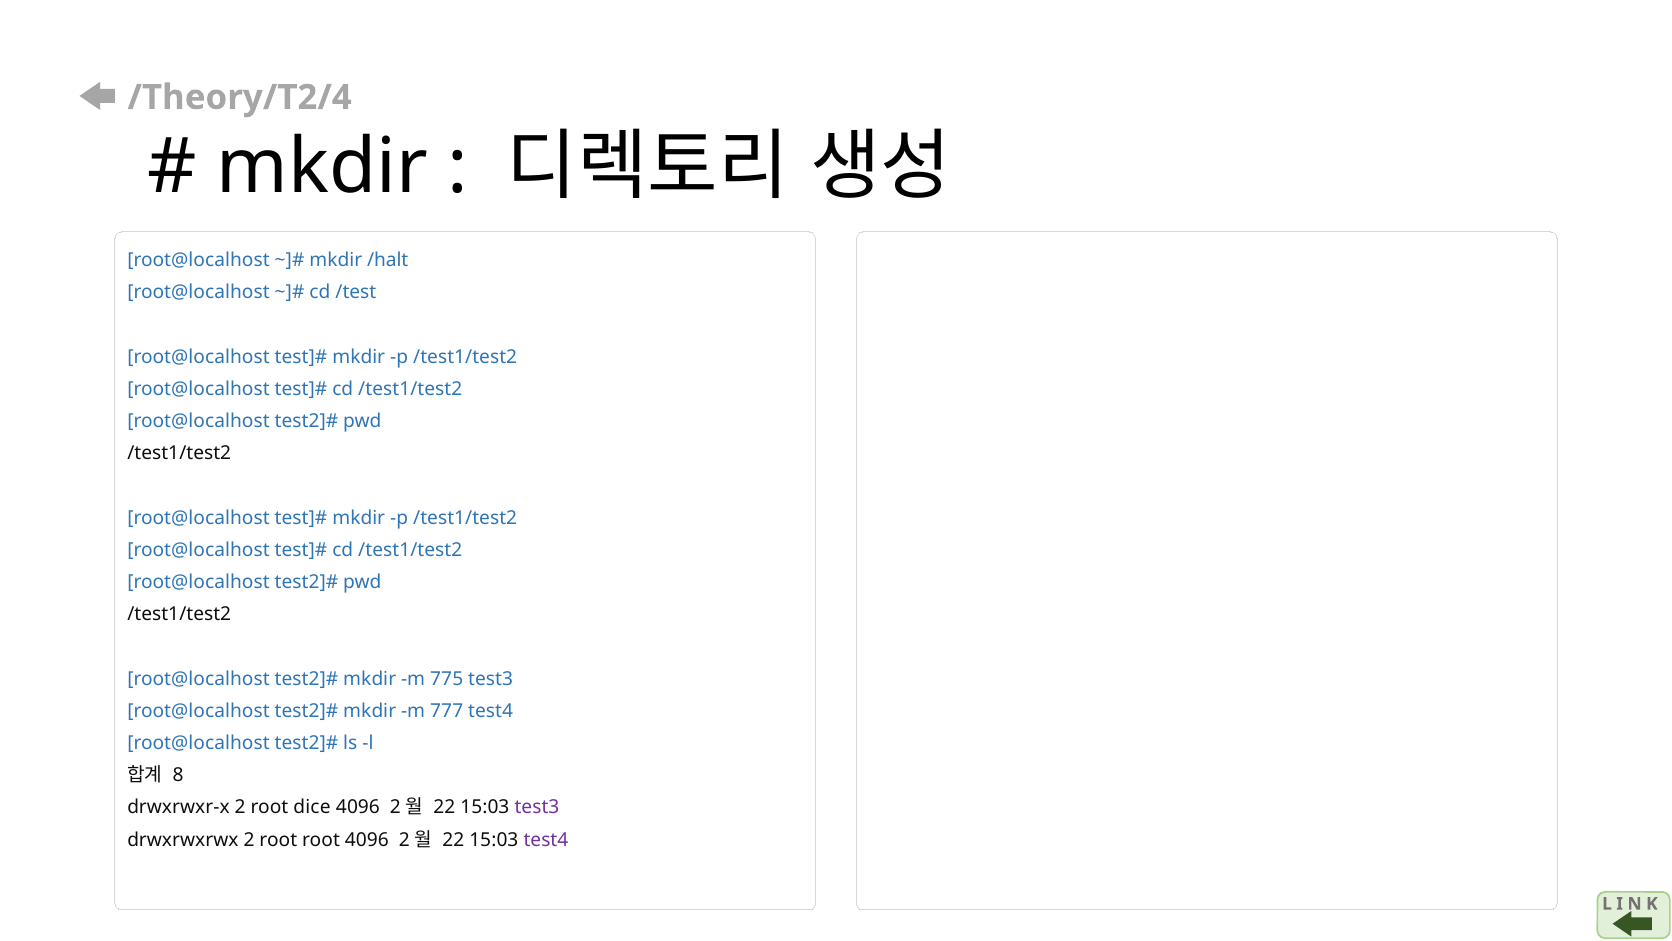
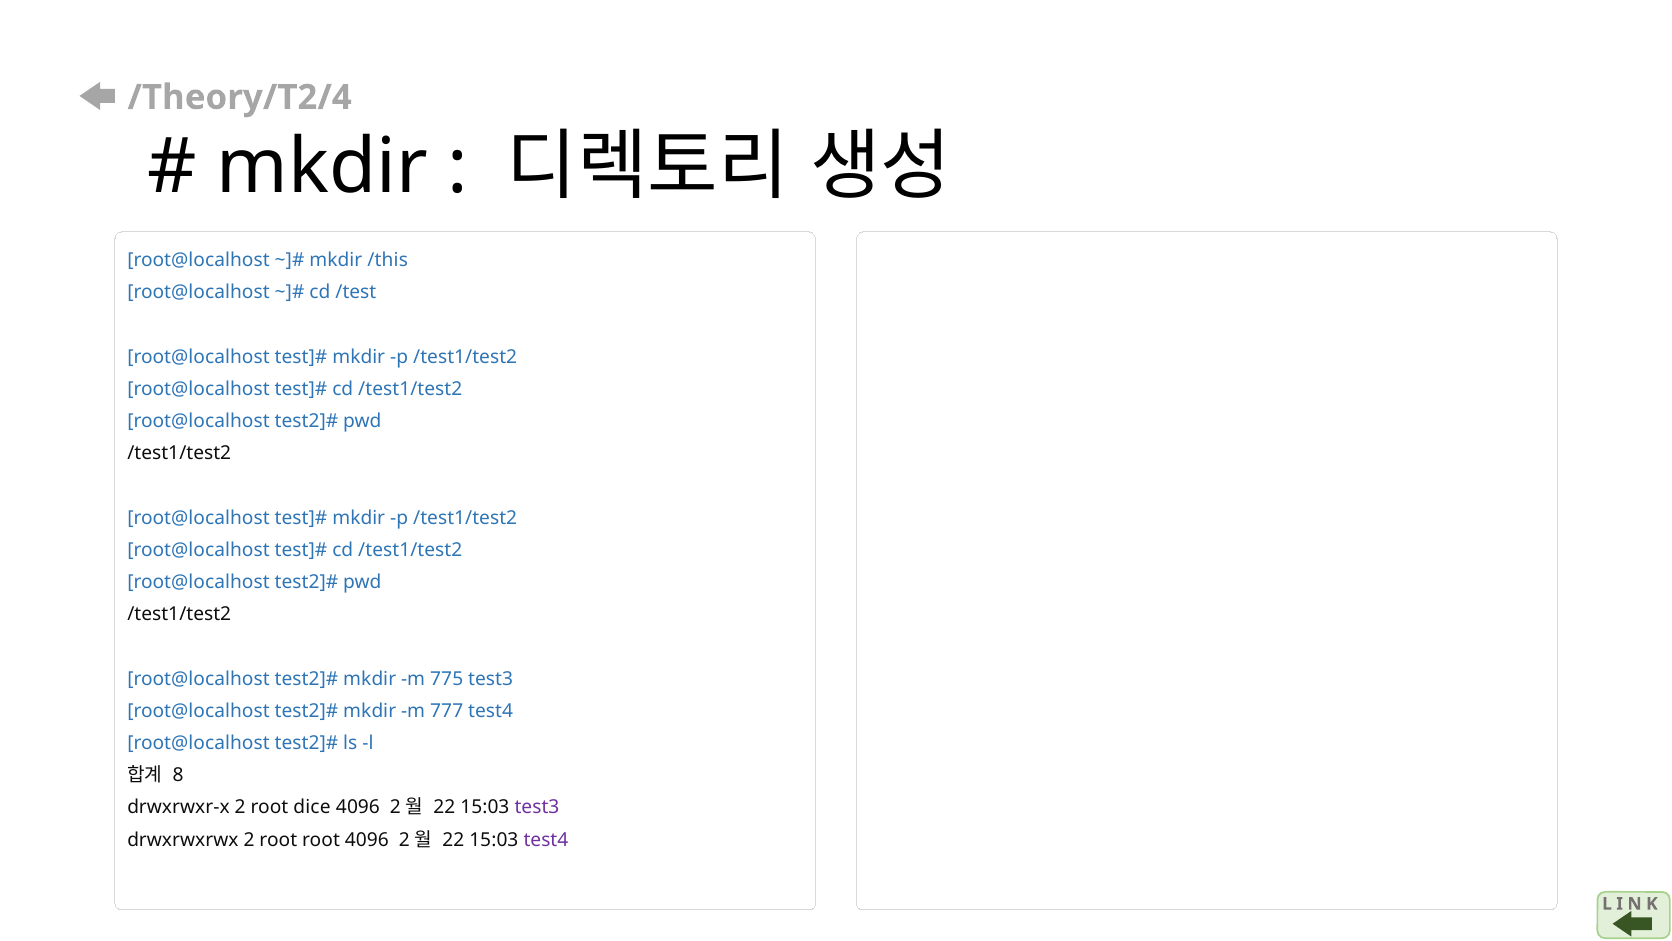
/halt: /halt -> /this (388, 260)
